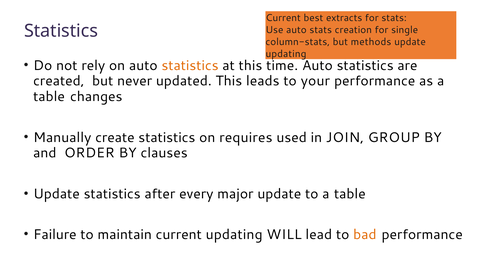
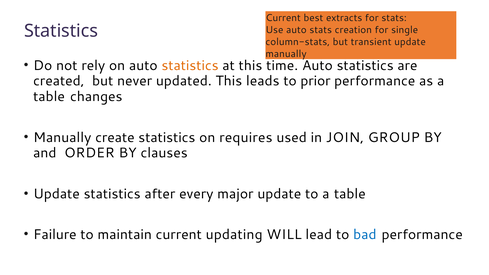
methods: methods -> transient (371, 42)
updating: updating -> manually (286, 54)
your: your -> prior (315, 81)
bad colour: orange -> blue (365, 234)
